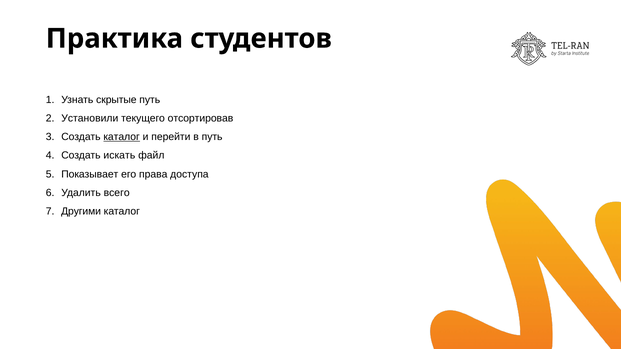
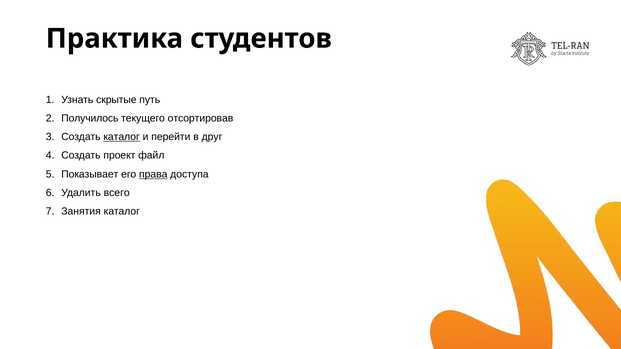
Установили: Установили -> Получилось (90, 118)
в путь: путь -> друг (212, 137)
искать: искать -> проект (119, 156)
права underline: none -> present (153, 174)
Другими: Другими -> Занятия (81, 212)
